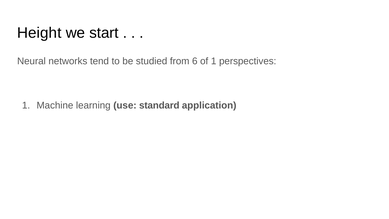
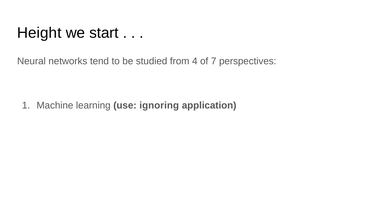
6: 6 -> 4 (195, 61)
of 1: 1 -> 7 (214, 61)
standard: standard -> ignoring (159, 105)
